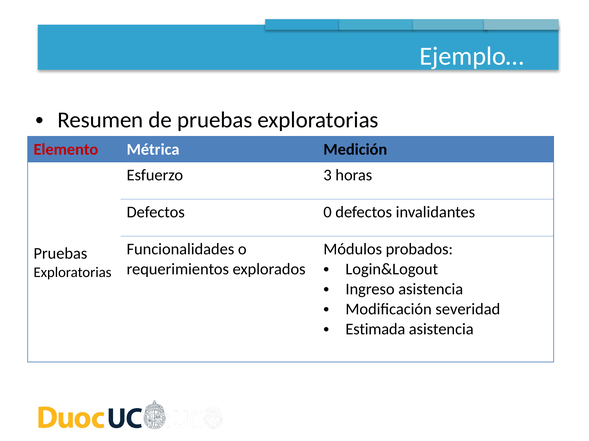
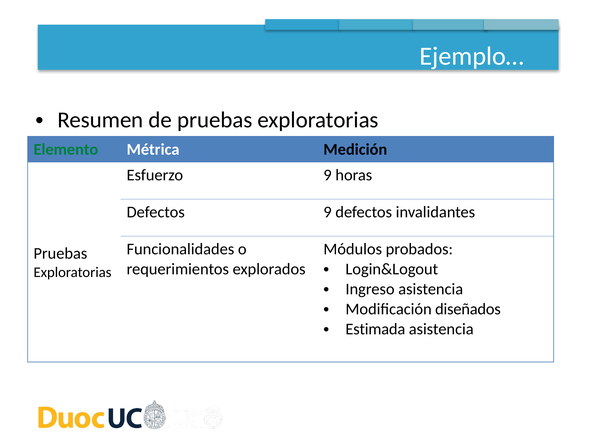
Elemento colour: red -> green (66, 150)
Esfuerzo 3: 3 -> 9 (328, 176)
Defectos 0: 0 -> 9 (328, 213)
severidad: severidad -> diseñados (468, 310)
